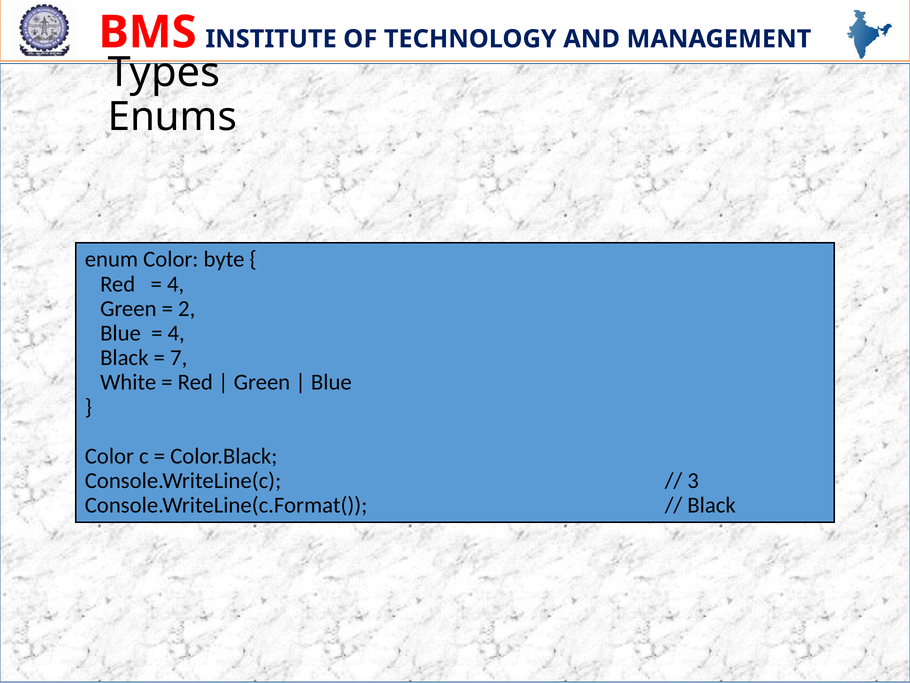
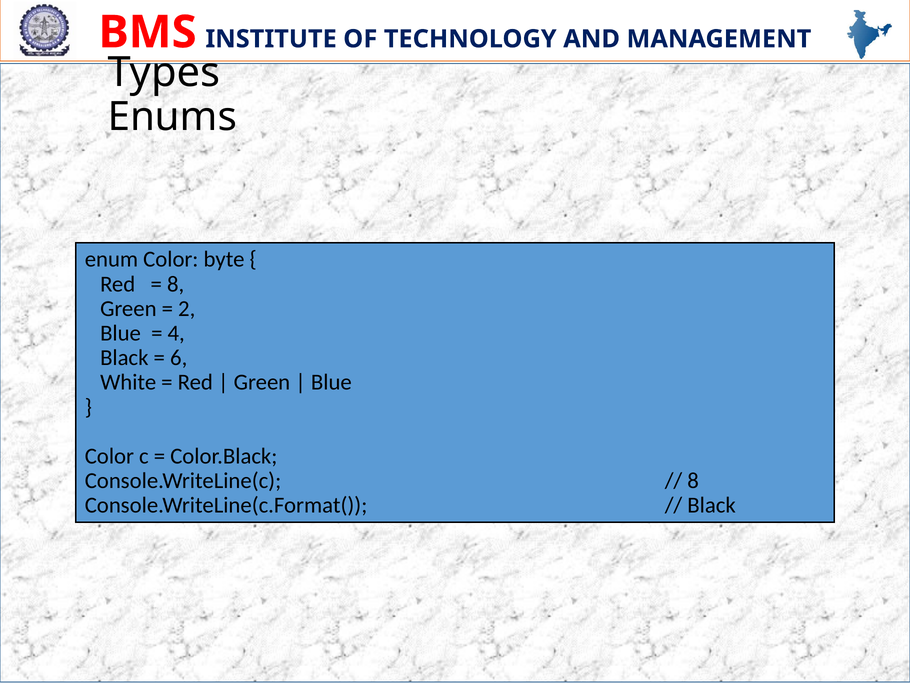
4: 4 -> 8 (176, 284)
7: 7 -> 6 (179, 358)
3: 3 -> 8 (693, 480)
